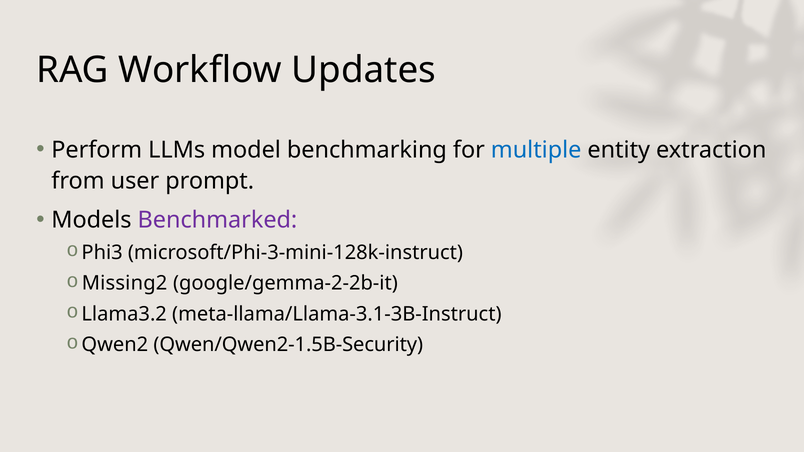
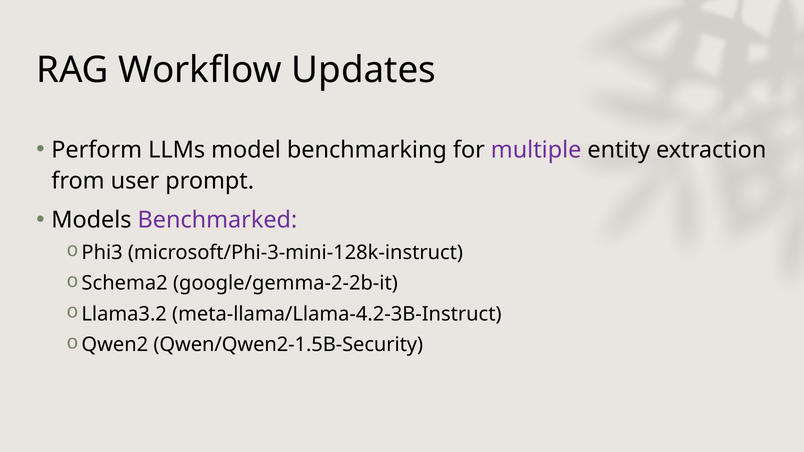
multiple colour: blue -> purple (536, 150)
Missing2: Missing2 -> Schema2 (125, 283)
meta-llama/Llama-3.1-3B-Instruct: meta-llama/Llama-3.1-3B-Instruct -> meta-llama/Llama-4.2-3B-Instruct (337, 314)
